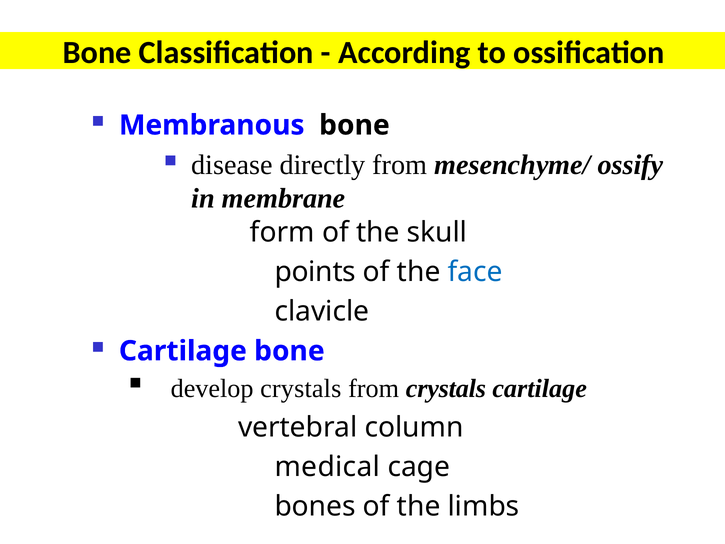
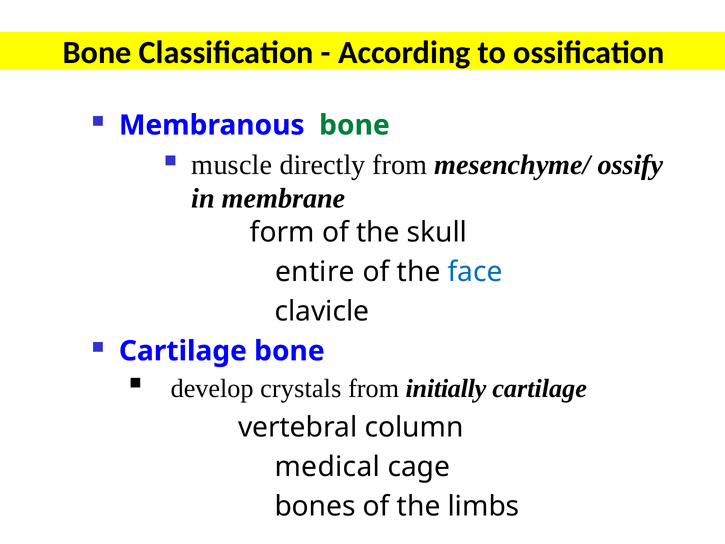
bone colour: black -> green (354, 125)
disease: disease -> muscle (232, 165)
points: points -> entire (315, 272)
from crystals: crystals -> initially (446, 389)
